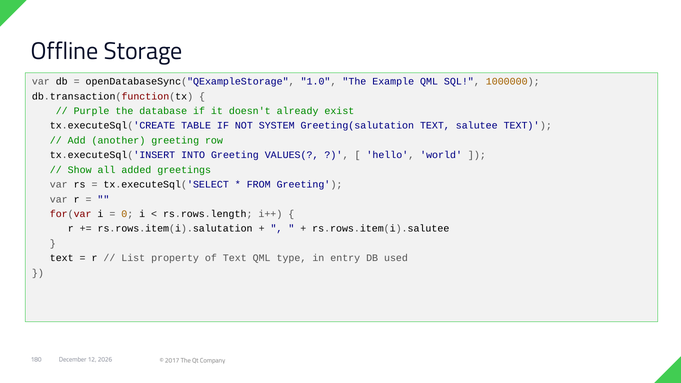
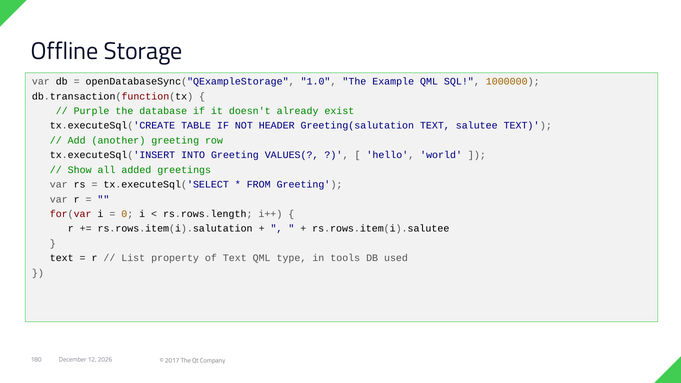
SYSTEM: SYSTEM -> HEADER (277, 126)
entry: entry -> tools (345, 258)
